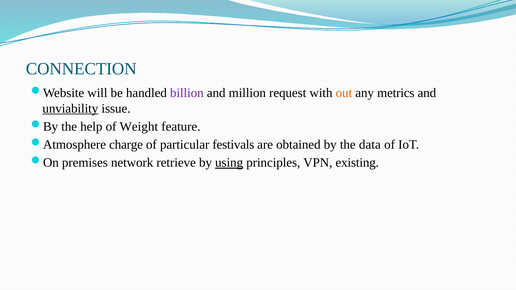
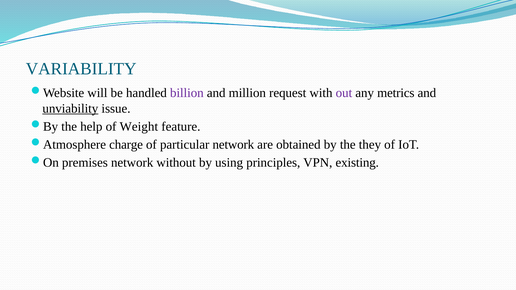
CONNECTION: CONNECTION -> VARIABILITY (81, 69)
out colour: orange -> purple (344, 93)
particular festivals: festivals -> network (233, 145)
data: data -> they (370, 145)
retrieve: retrieve -> without (176, 163)
using underline: present -> none (229, 163)
